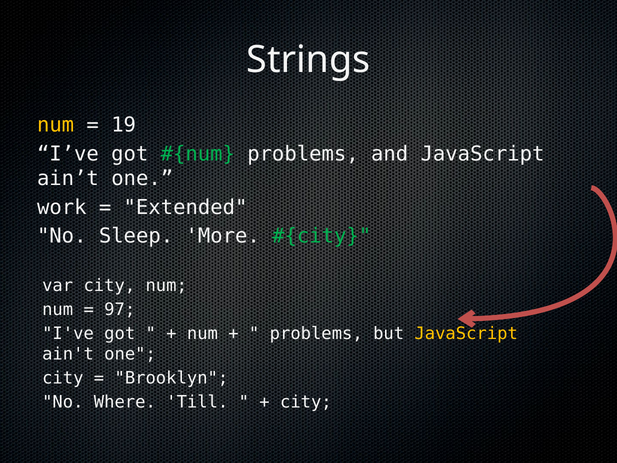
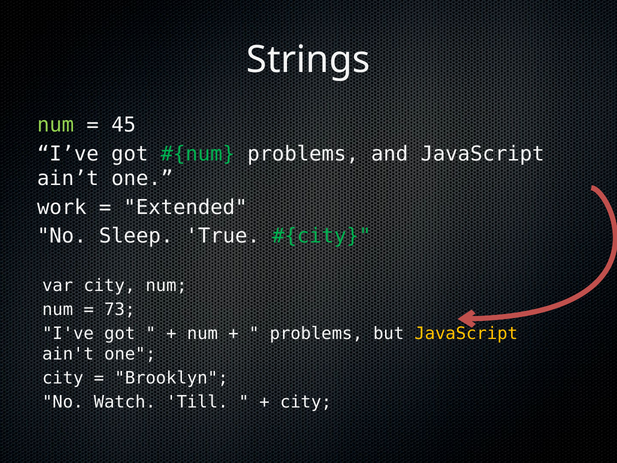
num colour: yellow -> light green (56, 125)
19: 19 -> 45 (124, 125)
More: More -> True (223, 236)
97: 97 -> 73 (120, 309)
Where: Where -> Watch (125, 402)
